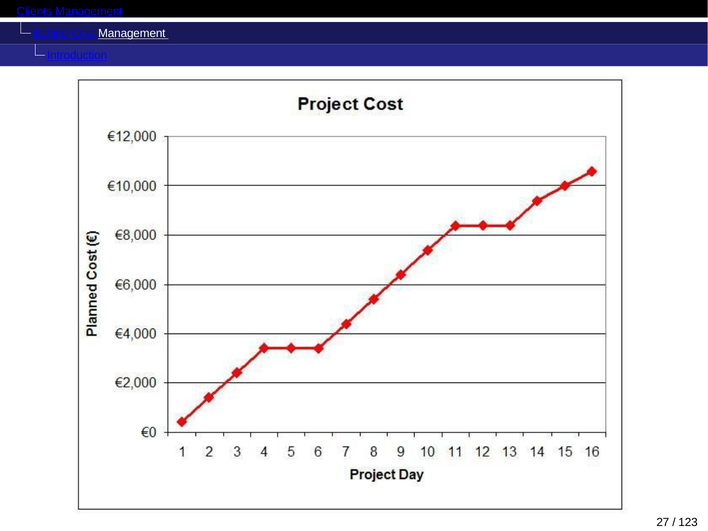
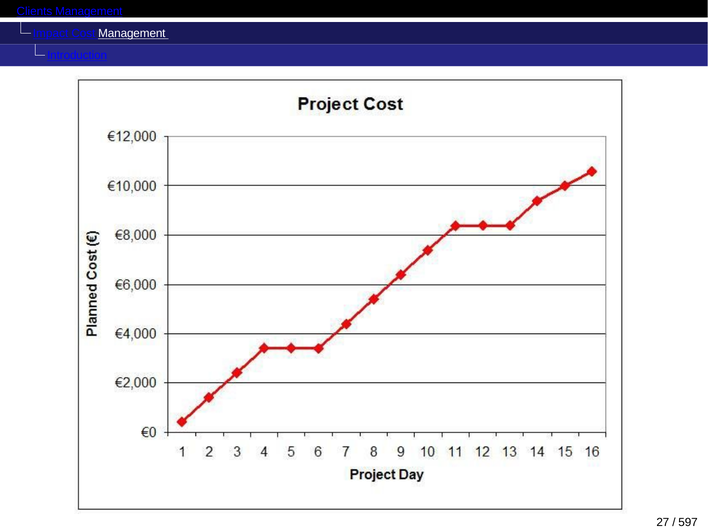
Behind: Behind -> Impact (51, 33)
123: 123 -> 597 (688, 523)
